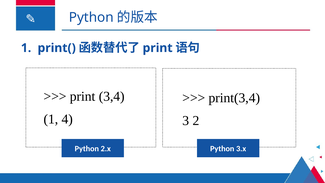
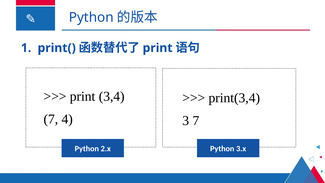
1: 1 -> 7 (51, 119)
3 2: 2 -> 7 (196, 120)
